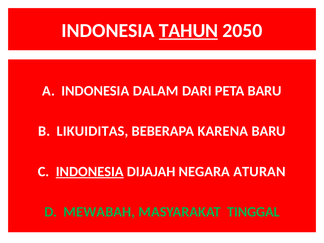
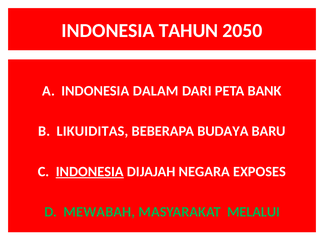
TAHUN underline: present -> none (189, 31)
PETA BARU: BARU -> BANK (265, 91)
KARENA: KARENA -> BUDAYA (223, 131)
ATURAN: ATURAN -> EXPOSES (260, 172)
TINGGAL: TINGGAL -> MELALUI (253, 212)
